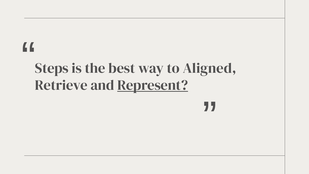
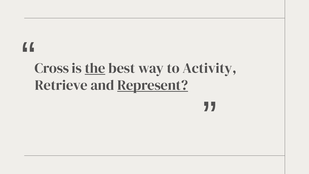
Steps: Steps -> Cross (52, 68)
the underline: none -> present (95, 68)
Aligned: Aligned -> Activity (210, 68)
